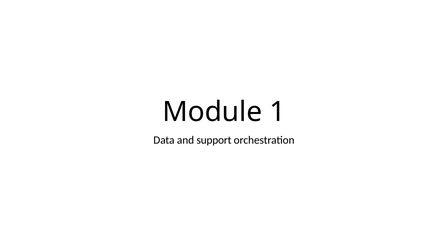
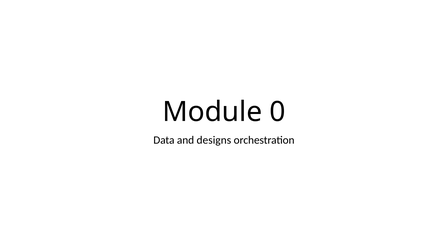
1: 1 -> 0 (278, 112)
support: support -> designs (214, 140)
